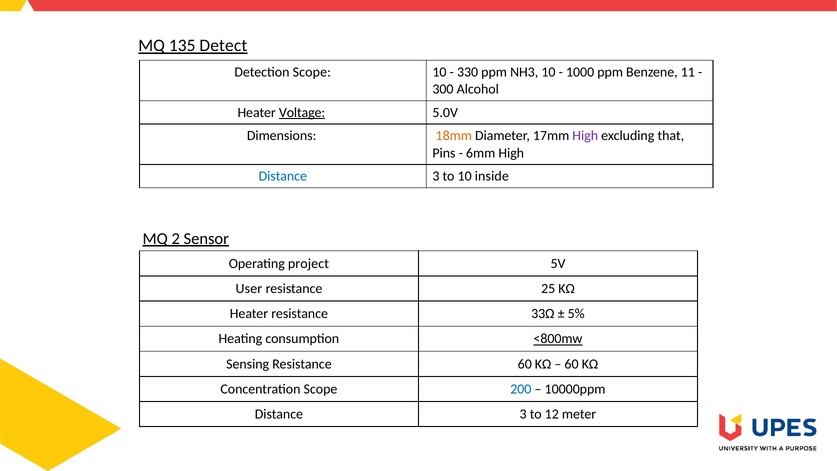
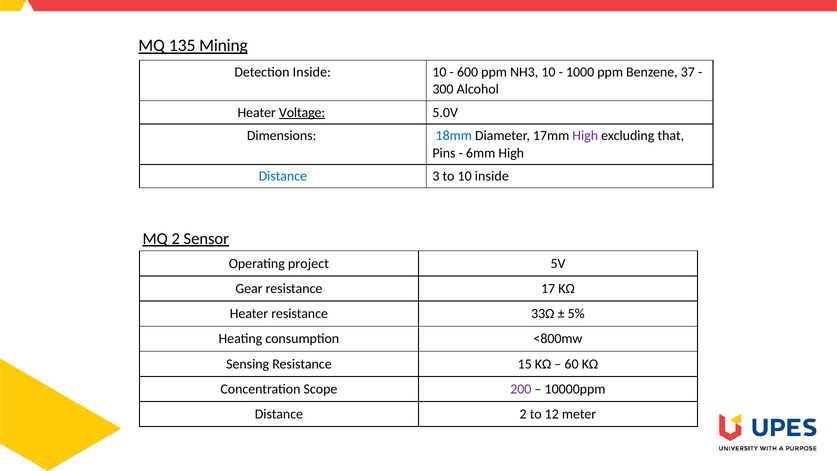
Detect: Detect -> Mining (223, 46)
Detection Scope: Scope -> Inside (312, 72)
330: 330 -> 600 (468, 72)
11: 11 -> 37 (688, 72)
18mm colour: orange -> blue (454, 136)
User: User -> Gear (249, 289)
25: 25 -> 17 (548, 289)
<800mw underline: present -> none (558, 339)
Resistance 60: 60 -> 15 (525, 364)
200 colour: blue -> purple (521, 389)
3: 3 -> 2 (523, 414)
